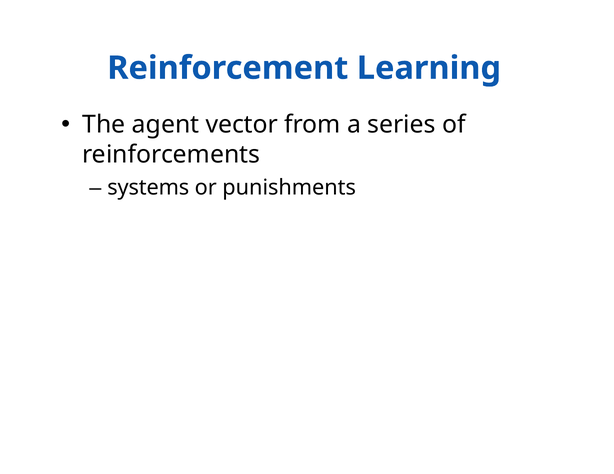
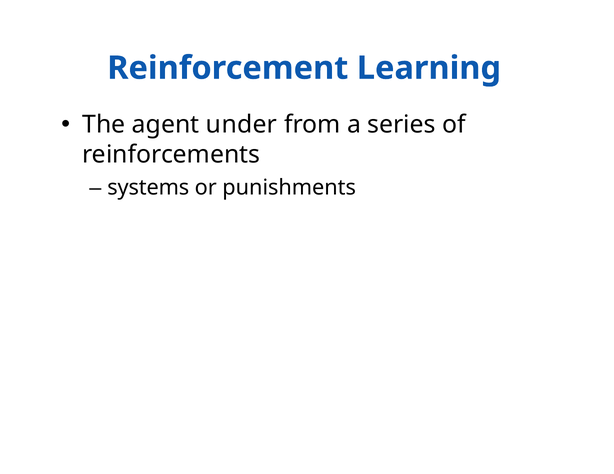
vector: vector -> under (242, 125)
